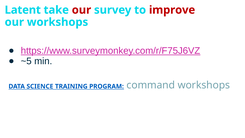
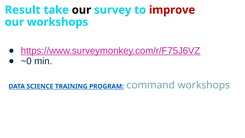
Latent: Latent -> Result (23, 10)
our colour: red -> black (81, 10)
~5: ~5 -> ~0 (26, 61)
